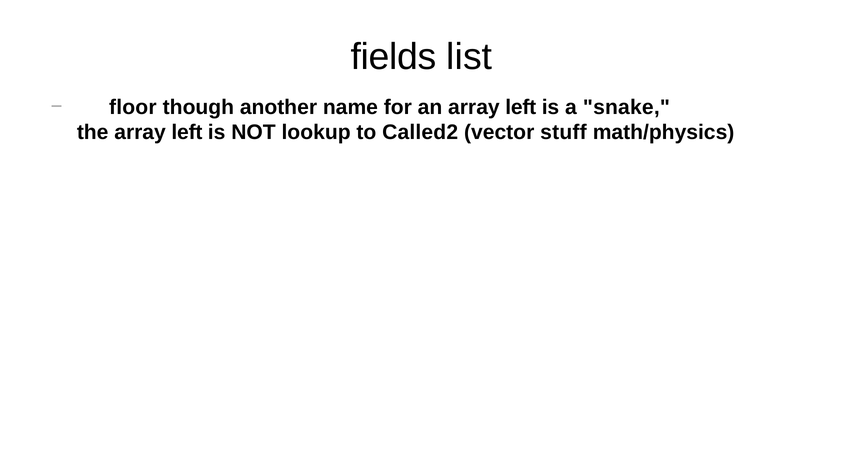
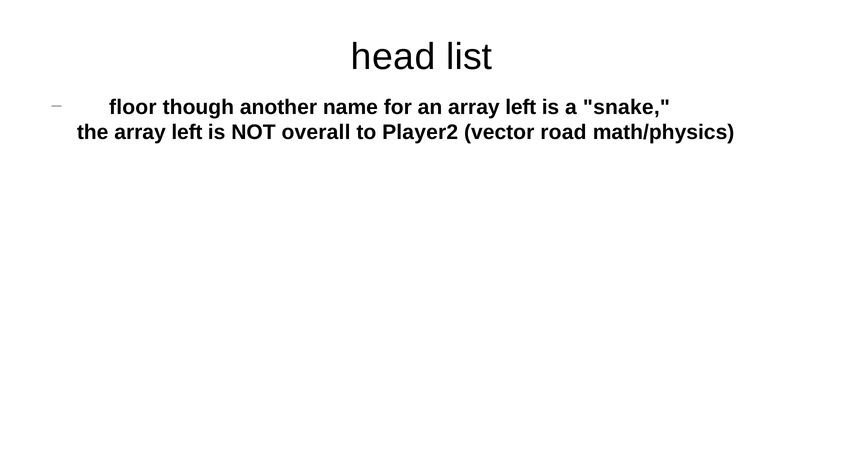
fields: fields -> head (393, 57)
lookup: lookup -> overall (316, 132)
Called2: Called2 -> Player2 (420, 132)
stuff: stuff -> road (563, 132)
